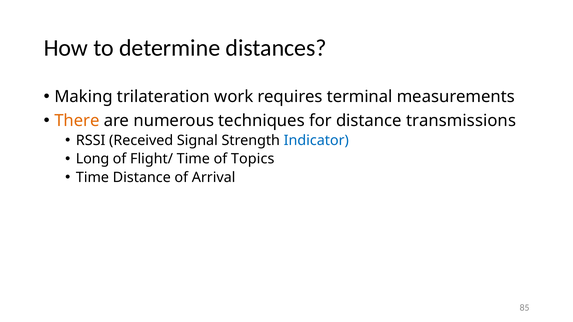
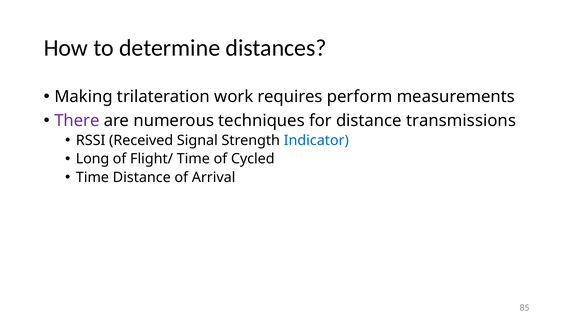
terminal: terminal -> perform (360, 97)
There colour: orange -> purple (77, 121)
Topics: Topics -> Cycled (253, 159)
